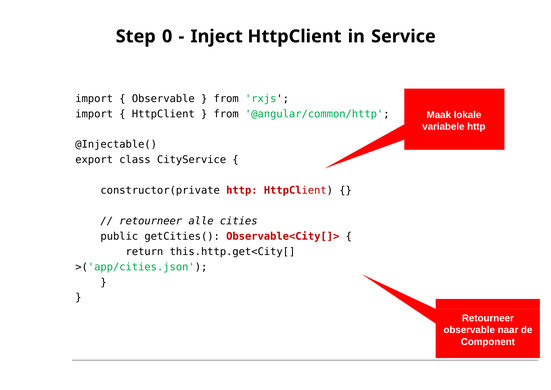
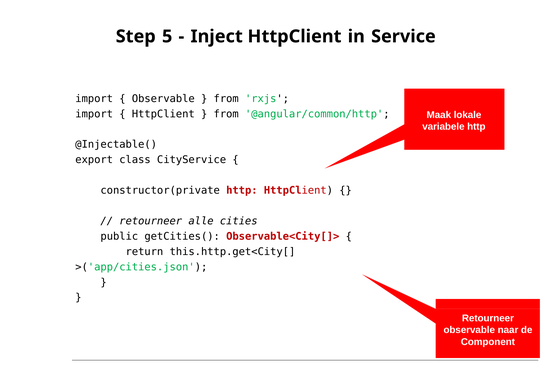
0: 0 -> 5 (167, 36)
